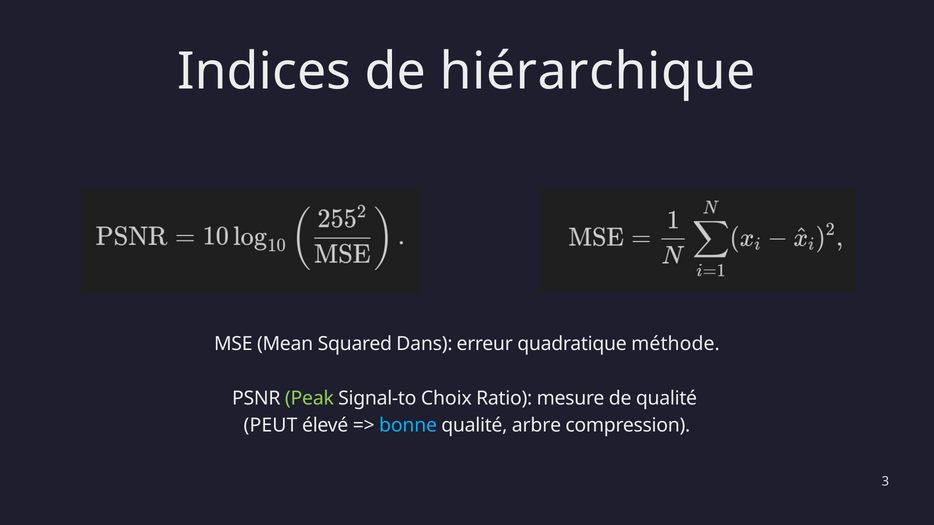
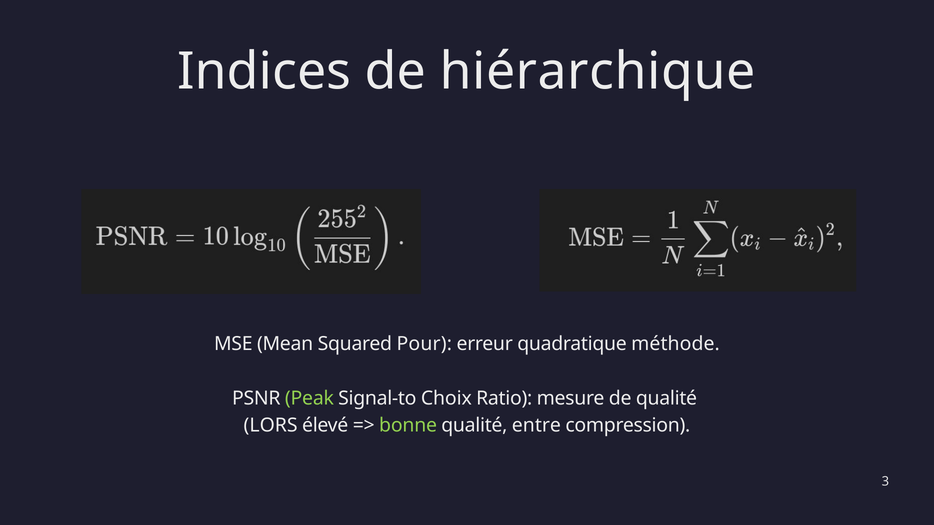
Dans: Dans -> Pour (424, 344)
PEUT: PEUT -> LORS (271, 426)
bonne colour: light blue -> light green (408, 426)
arbre: arbre -> entre (536, 426)
